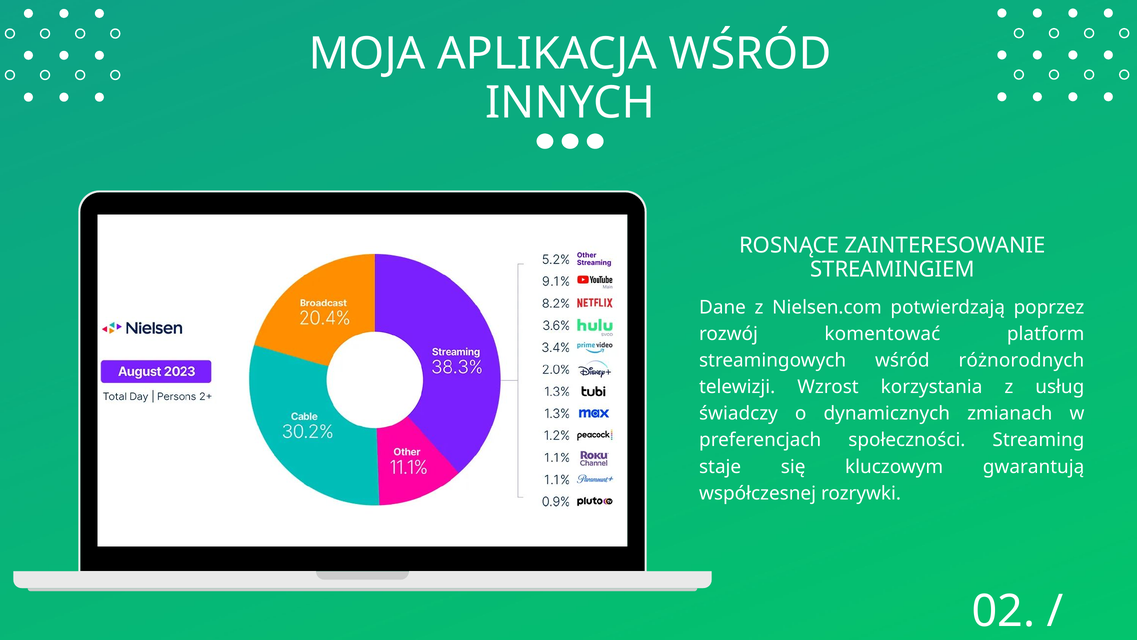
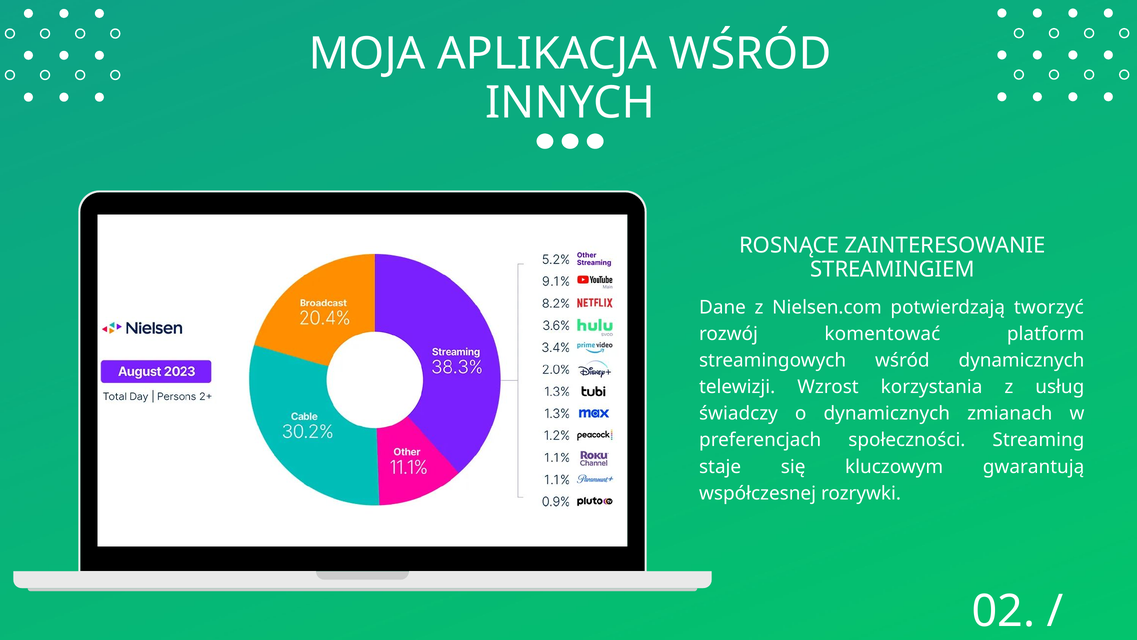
poprzez: poprzez -> tworzyć (1049, 307)
wśród różnorodnych: różnorodnych -> dynamicznych (1021, 360)
